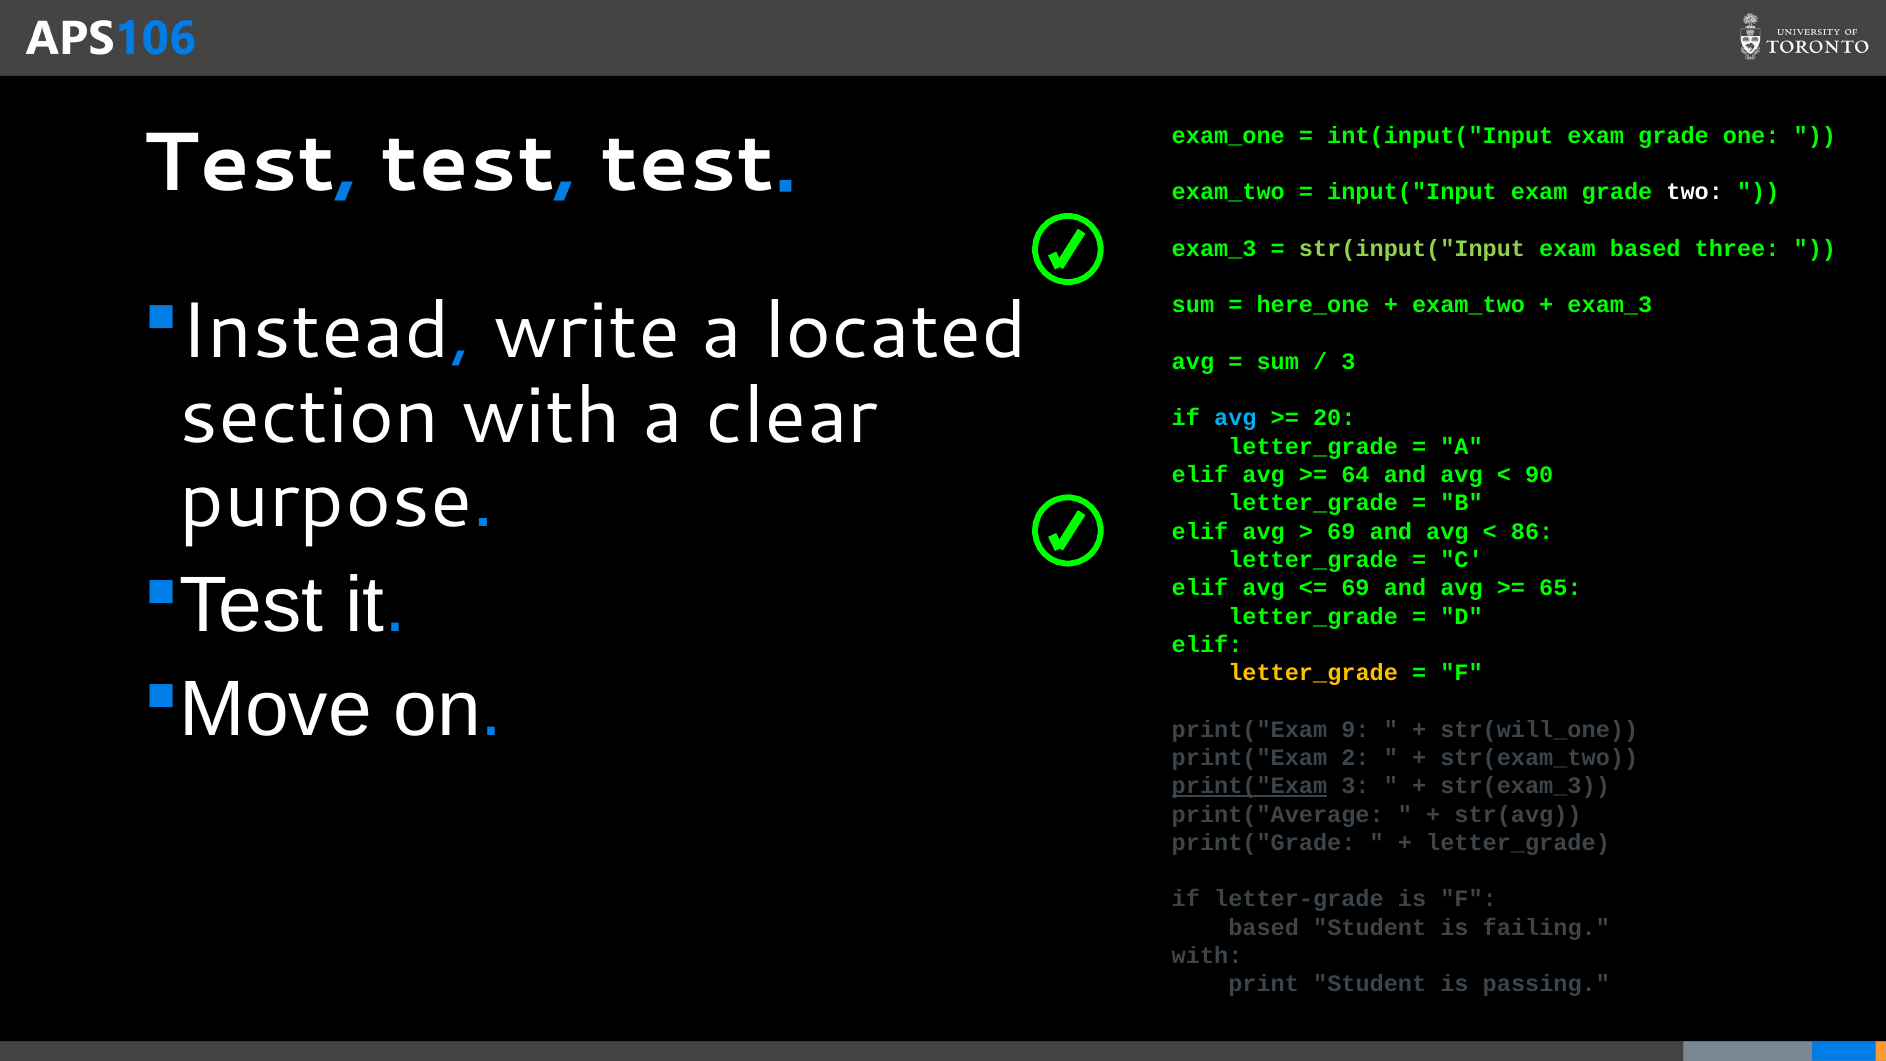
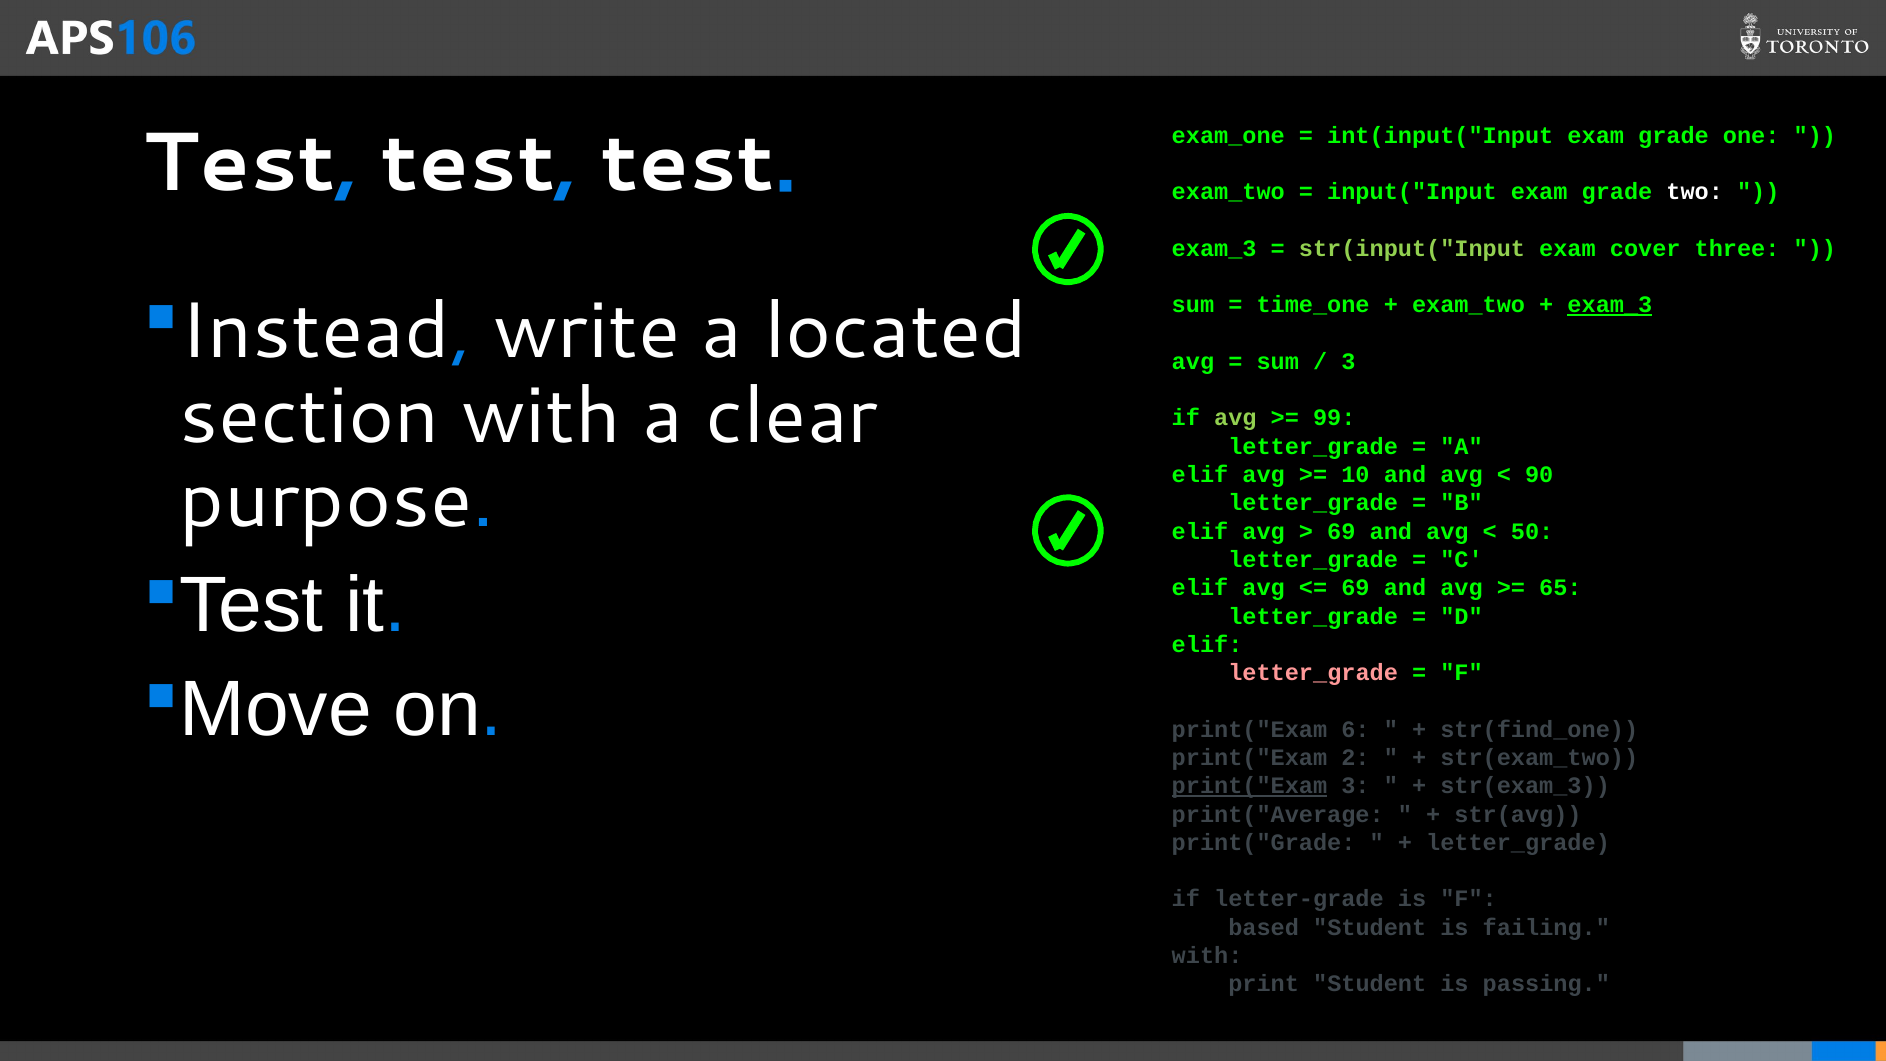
exam based: based -> cover (1645, 248)
here_one: here_one -> time_one (1313, 305)
exam_3 underline: none -> present (1610, 305)
avg colour: light blue -> light green (1235, 418)
20: 20 -> 99 (1334, 418)
64: 64 -> 10 (1355, 475)
86: 86 -> 50 (1532, 531)
letter_grade colour: yellow -> pink (1313, 673)
9: 9 -> 6 (1355, 729)
str(will_one: str(will_one -> str(find_one (1539, 729)
